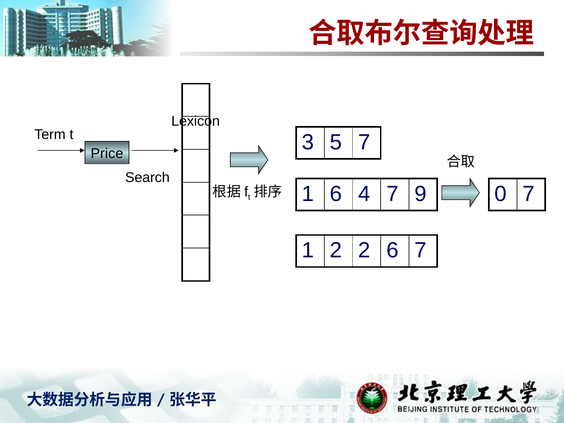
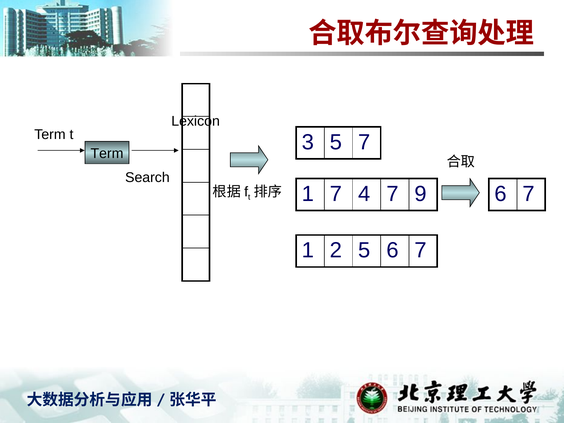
Price: Price -> Term (107, 154)
1 6: 6 -> 7 (336, 194)
0: 0 -> 6 (501, 194)
2 2: 2 -> 5 (364, 250)
